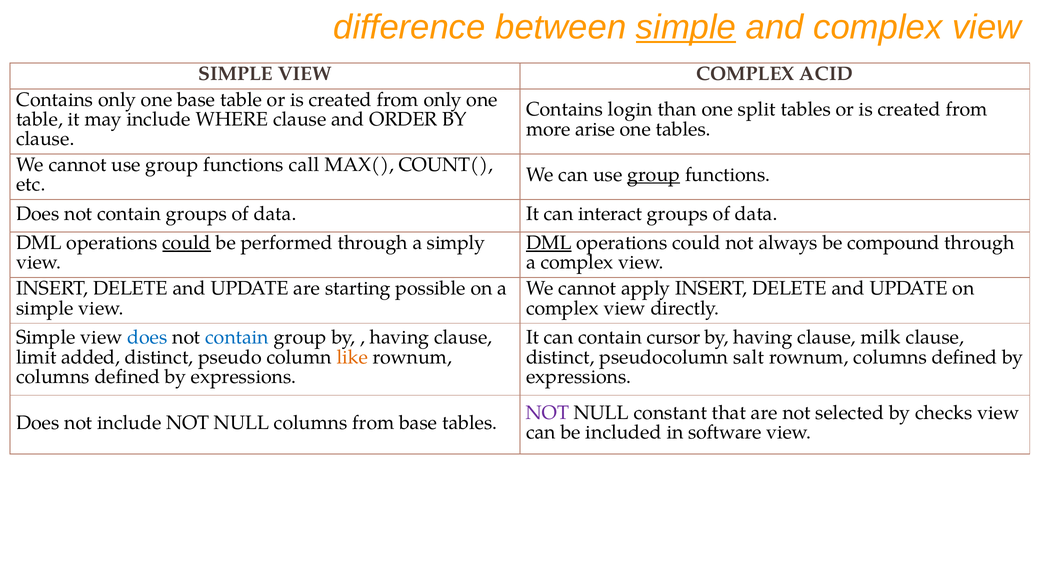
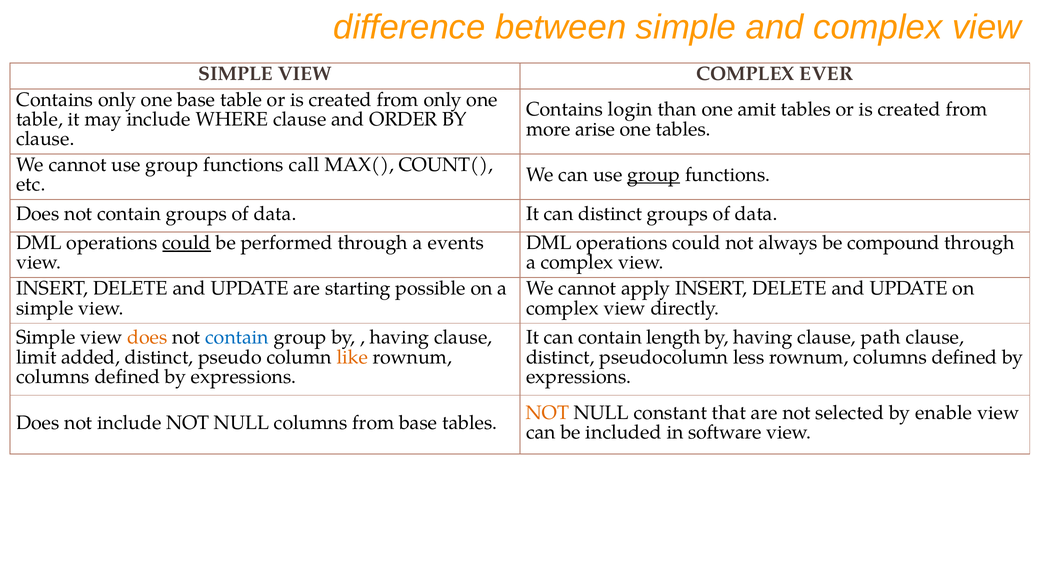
simple underline: present -> none (686, 27)
ACID: ACID -> EVER (826, 74)
split: split -> amit (757, 110)
can interact: interact -> distinct (610, 214)
simply: simply -> events (456, 243)
DML underline: present -> none (549, 243)
does colour: blue -> orange (147, 338)
cursor: cursor -> length (673, 338)
milk: milk -> path (881, 338)
salt: salt -> less (749, 357)
NOT colour: purple -> orange (547, 413)
checks: checks -> enable (944, 413)
